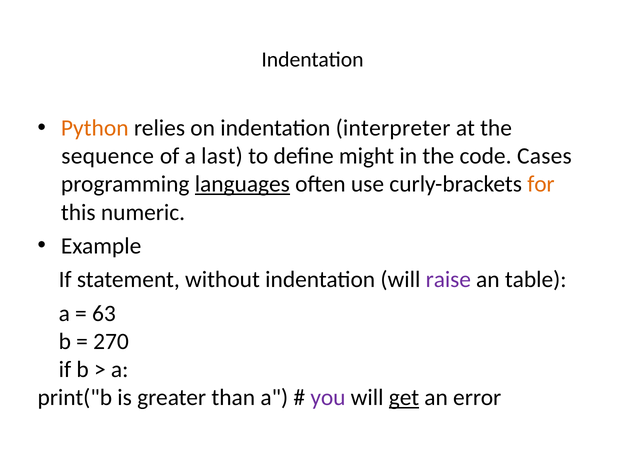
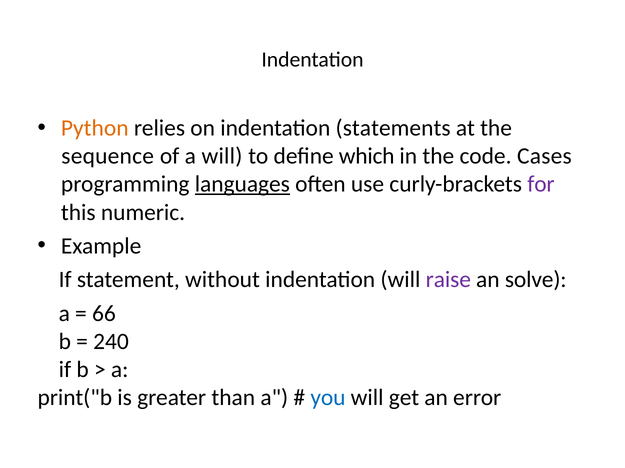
interpreter: interpreter -> statements (393, 128)
a last: last -> will (222, 156)
might: might -> which (367, 156)
for colour: orange -> purple (541, 185)
table: table -> solve (536, 280)
63: 63 -> 66 (104, 314)
270: 270 -> 240 (111, 342)
you colour: purple -> blue (328, 398)
get underline: present -> none (404, 398)
